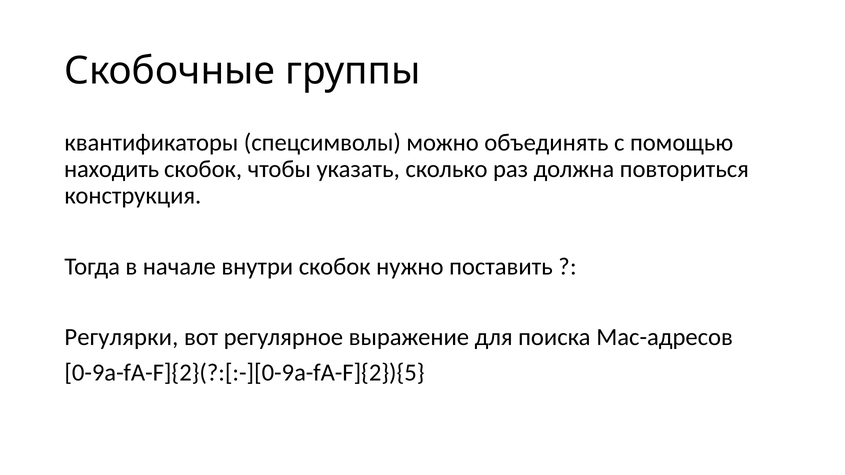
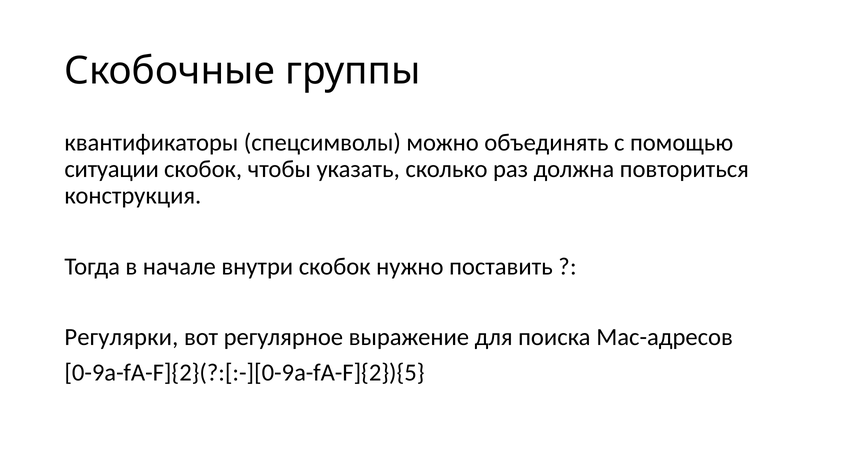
находить: находить -> ситуации (112, 169)
